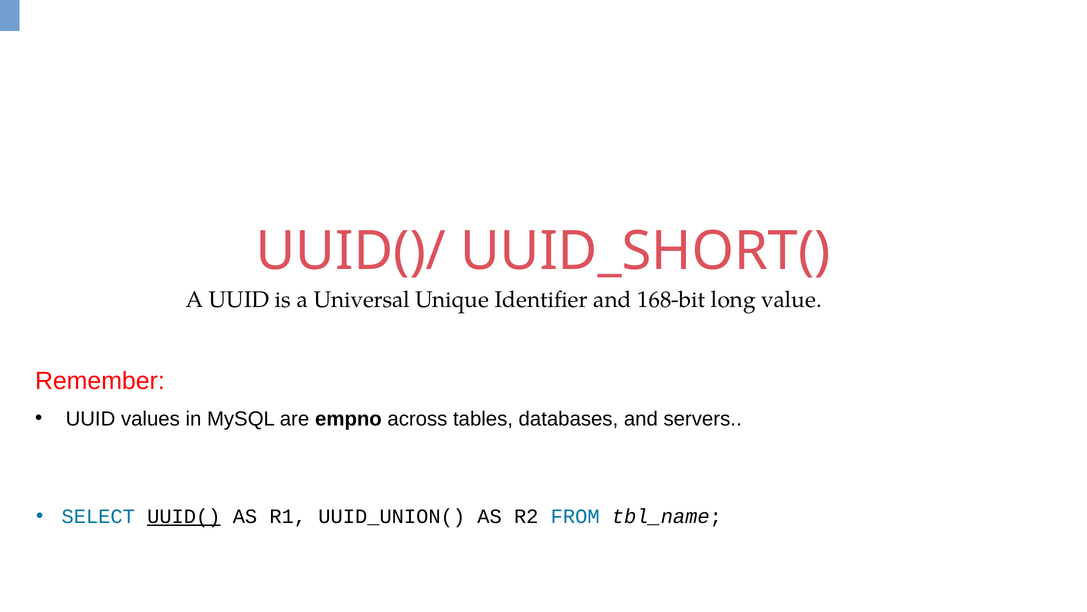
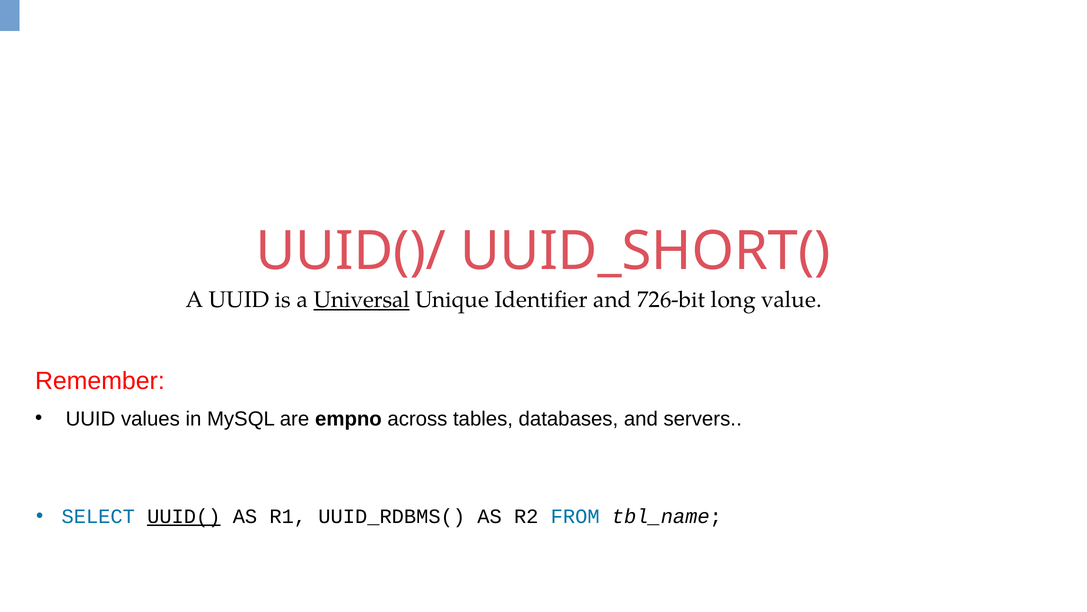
Universal underline: none -> present (362, 300)
168-bit: 168-bit -> 726-bit (671, 300)
UUID_UNION(: UUID_UNION( -> UUID_RDBMS( (392, 516)
